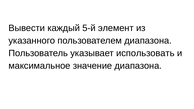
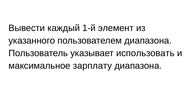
5-й: 5-й -> 1-й (89, 28)
значение: значение -> зарплату (92, 66)
